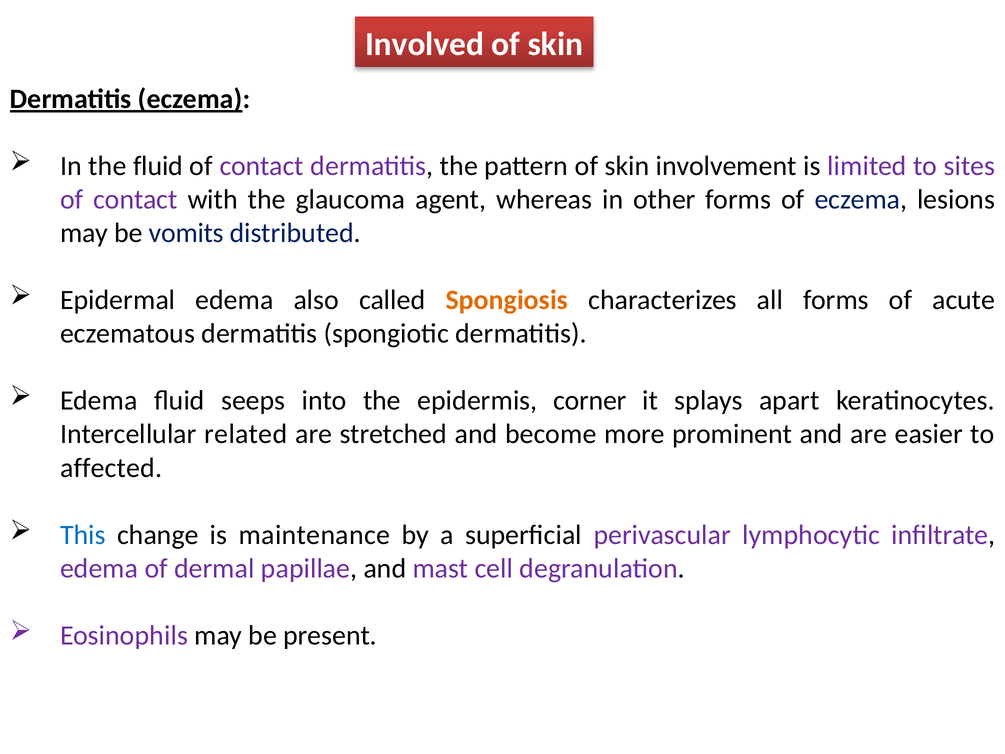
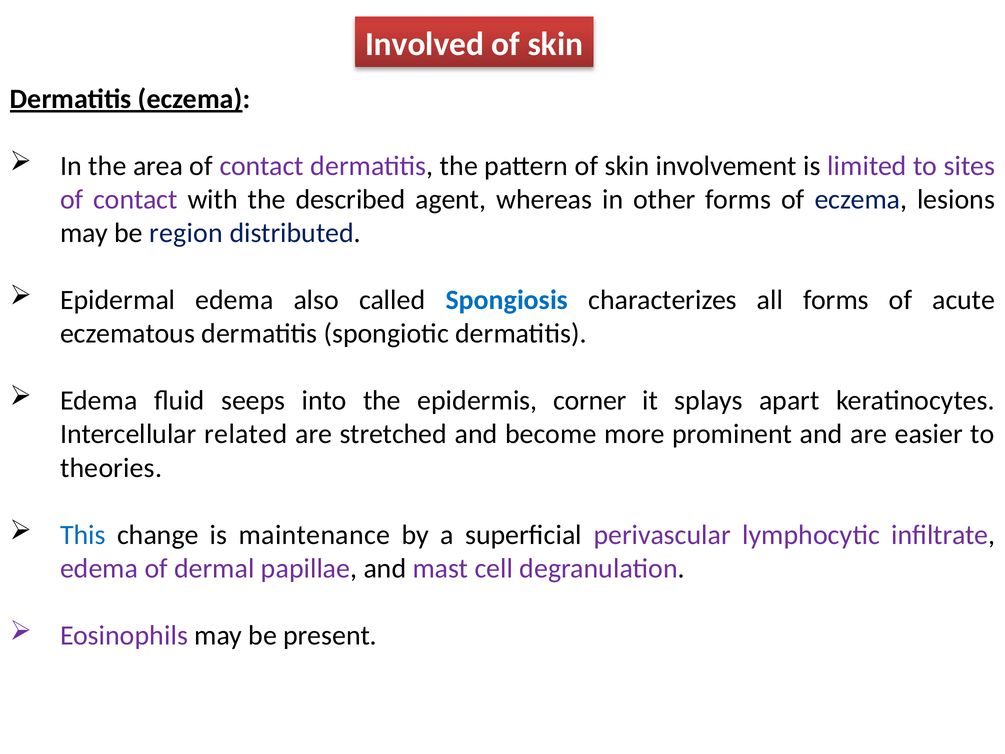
the fluid: fluid -> area (158, 166)
glaucoma: glaucoma -> described (350, 200)
vomits: vomits -> region (186, 233)
Spongiosis colour: orange -> blue (507, 300)
affected: affected -> theories (111, 468)
